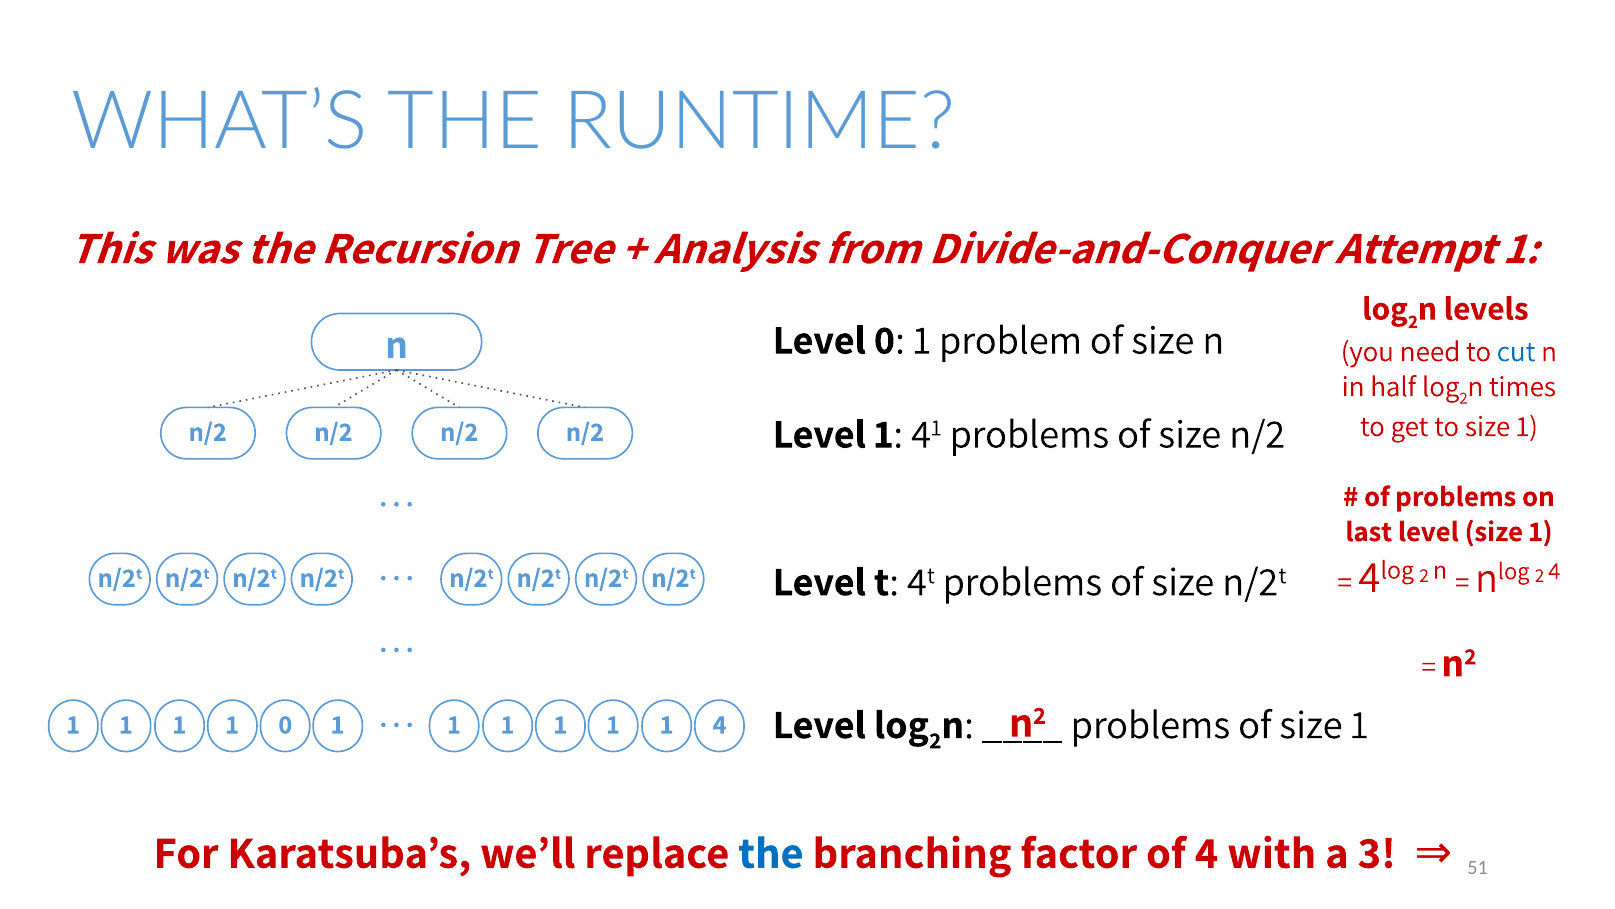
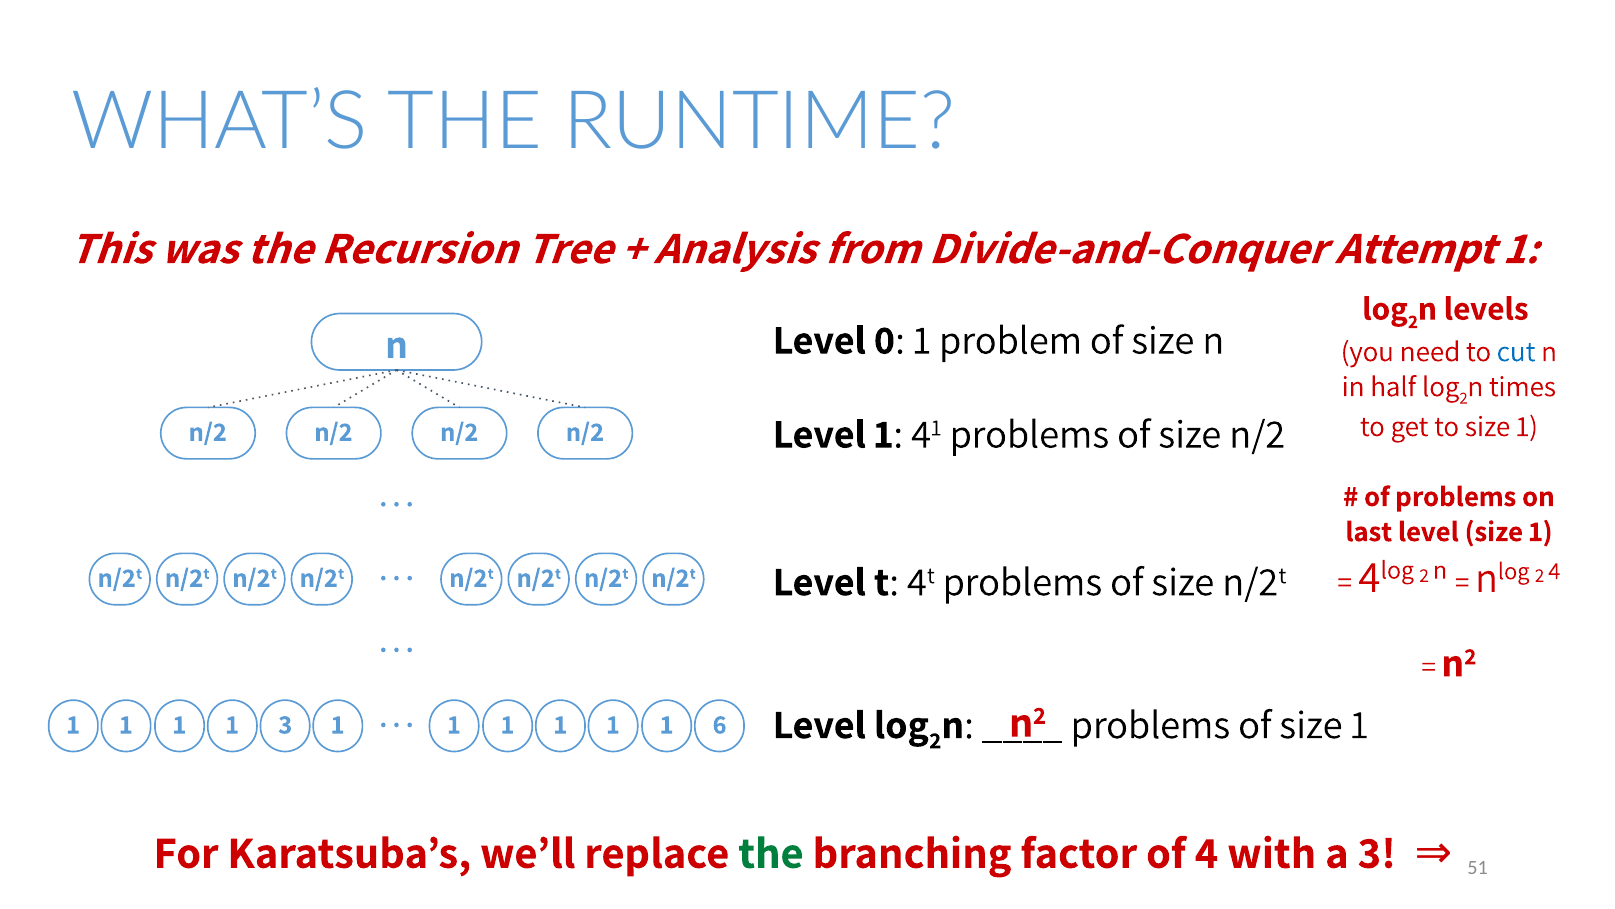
1 0: 0 -> 3 (285, 724)
1 4: 4 -> 6 (720, 724)
the colour: blue -> green (771, 853)
